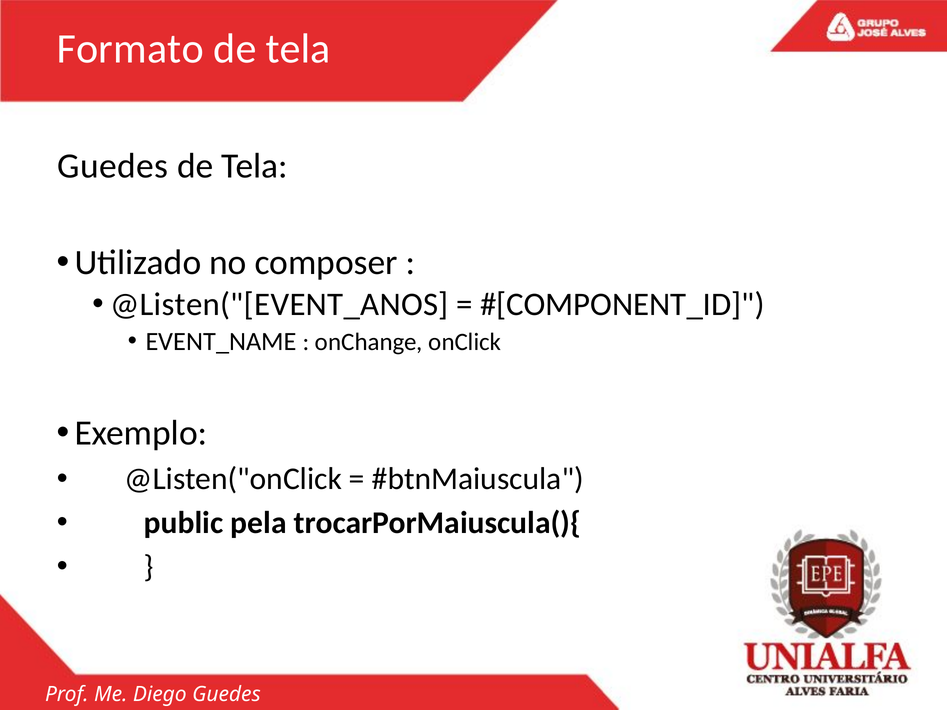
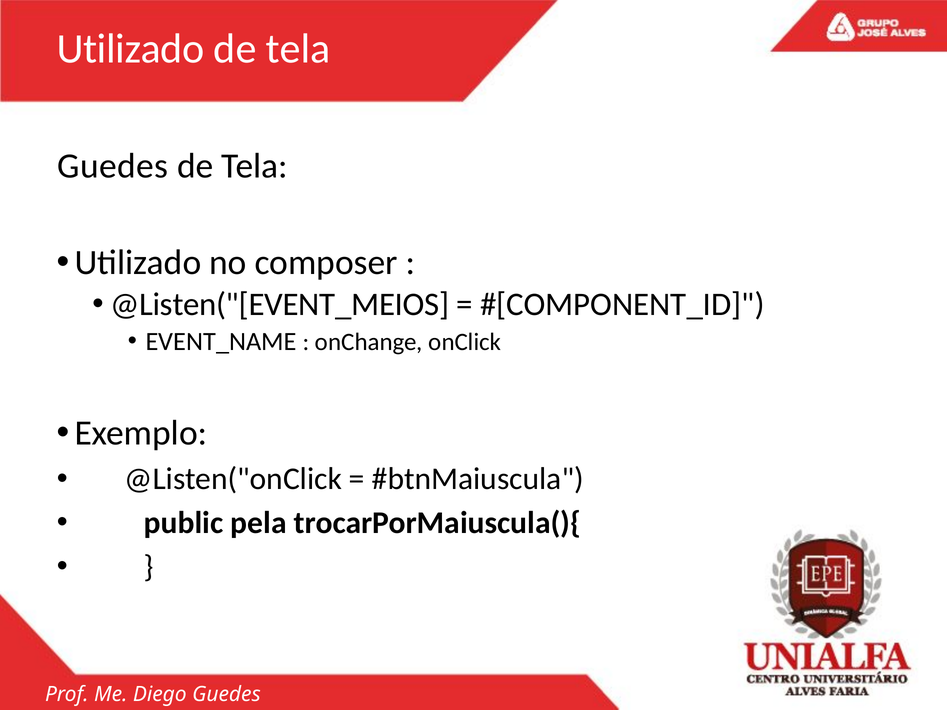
Formato: Formato -> Utilizado (131, 49)
@Listen("[EVENT_ANOS: @Listen("[EVENT_ANOS -> @Listen("[EVENT_MEIOS (280, 305)
